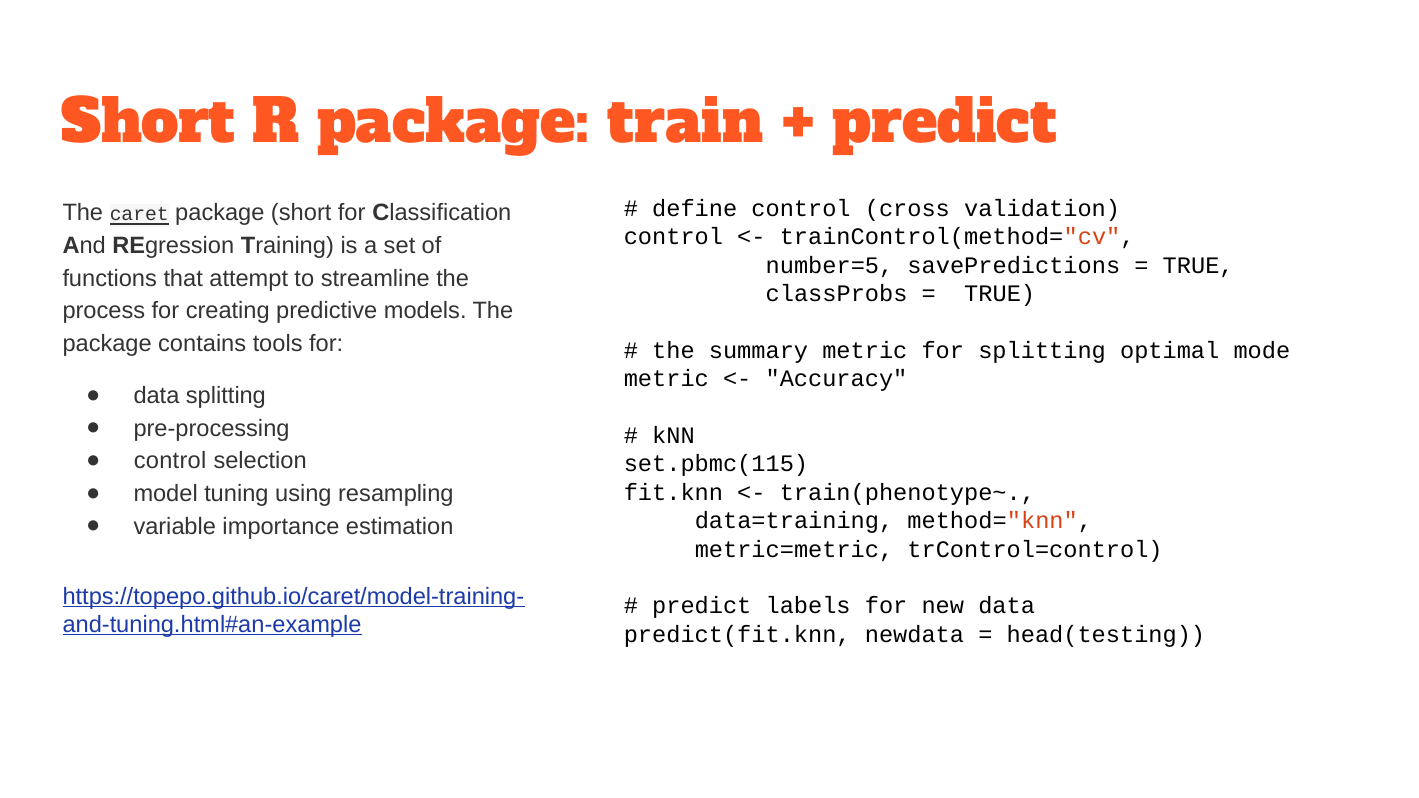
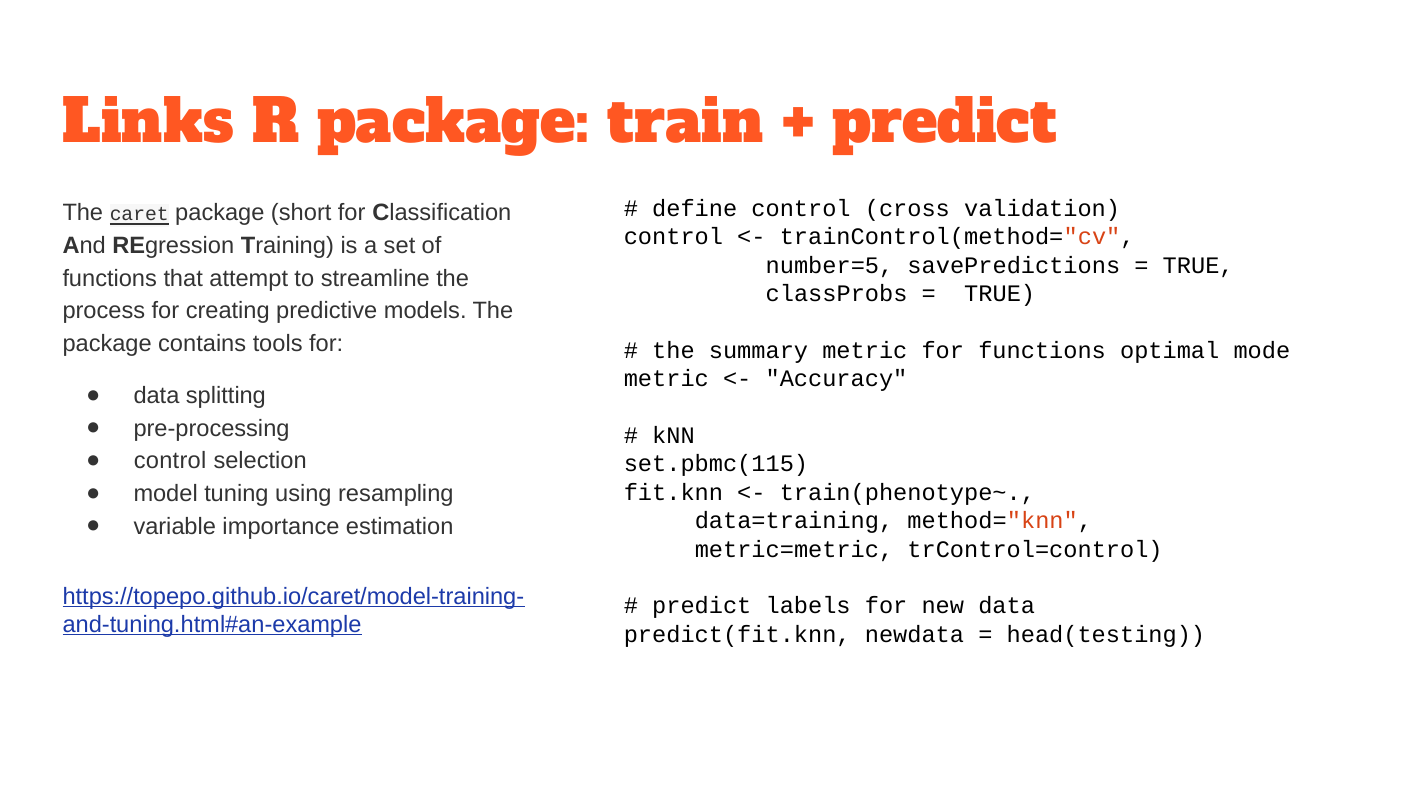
Short: Short -> Links (148, 123)
for splitting: splitting -> functions (1042, 351)
